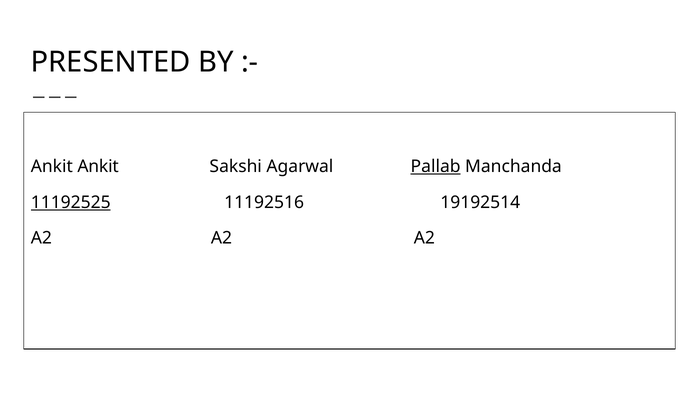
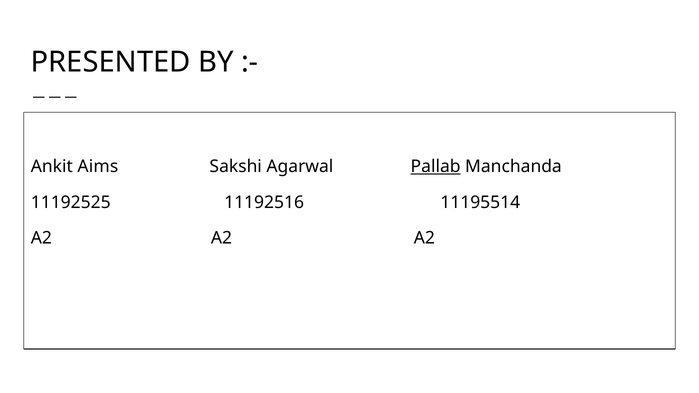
Ankit Ankit: Ankit -> Aims (98, 167)
11192525 underline: present -> none (71, 202)
19192514: 19192514 -> 11195514 (480, 202)
